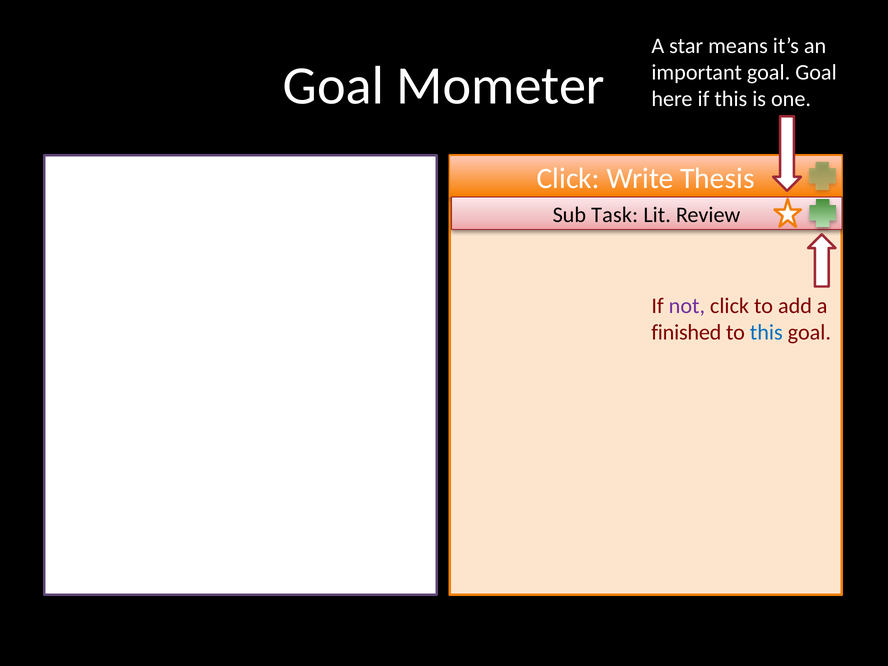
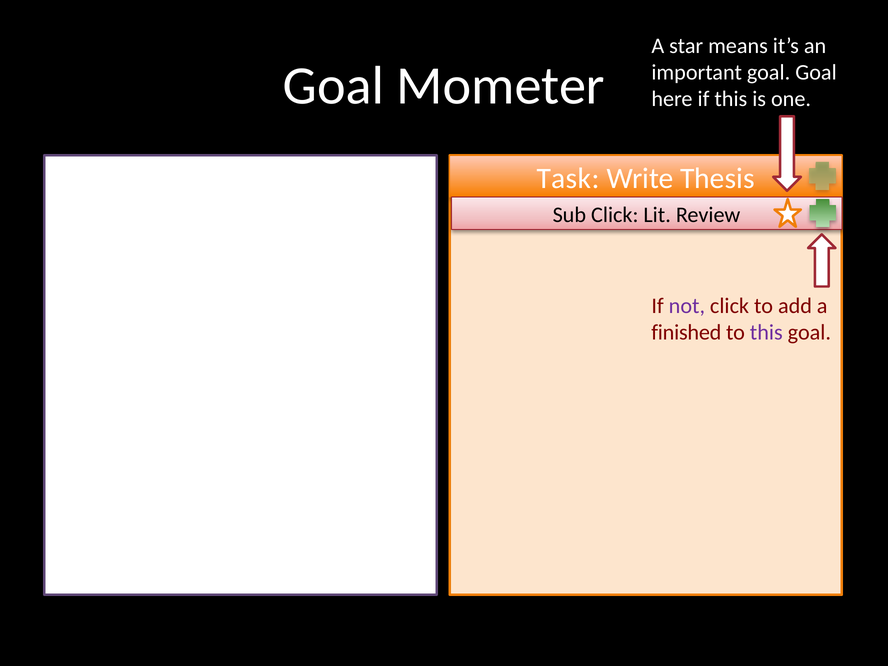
Click: Click -> Task (568, 178)
Sub Task: Task -> Click (615, 215)
this colour: blue -> purple (766, 332)
